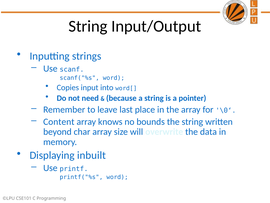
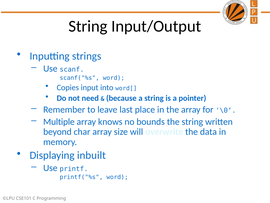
Content: Content -> Multiple (59, 121)
